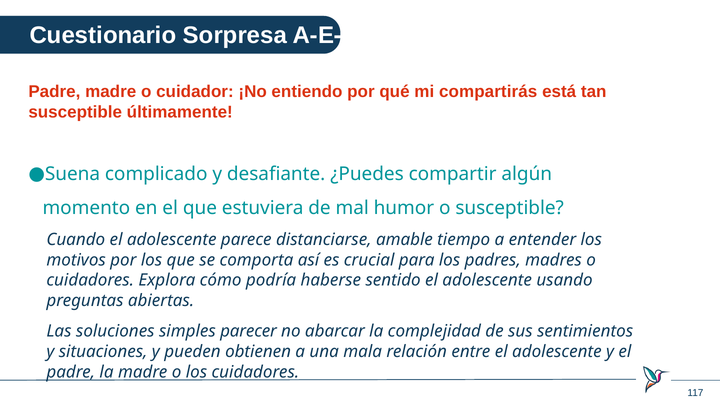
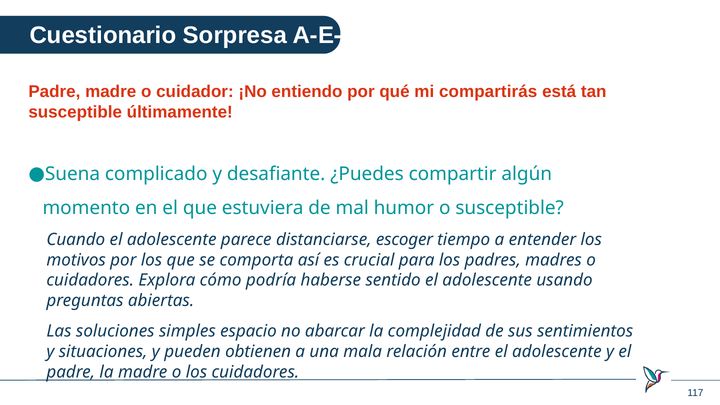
amable: amable -> escoger (405, 239)
parecer: parecer -> espacio (248, 331)
